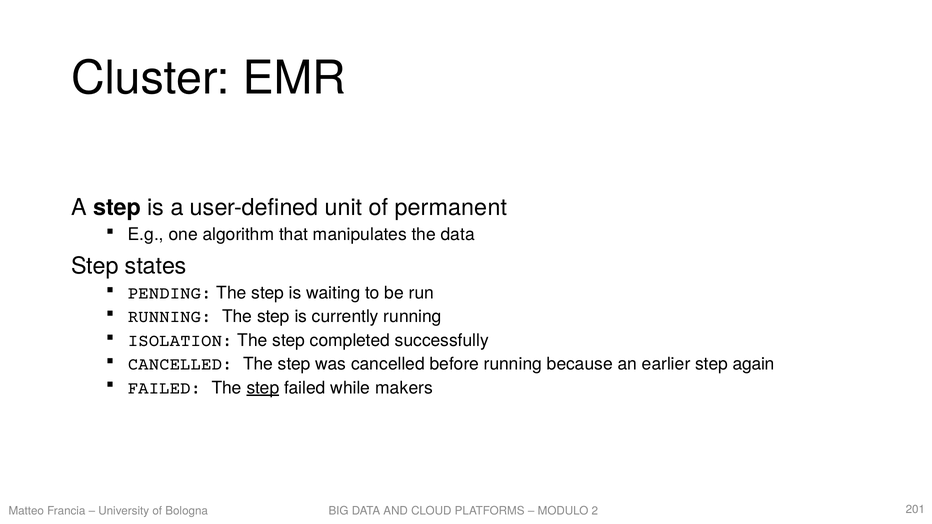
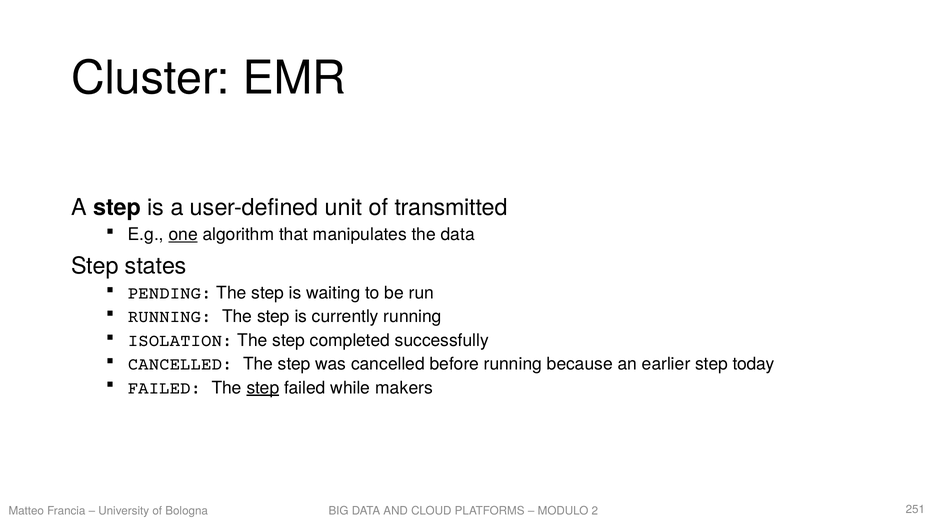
permanent: permanent -> transmitted (451, 208)
one underline: none -> present (183, 234)
again: again -> today (754, 364)
201: 201 -> 251 (915, 510)
